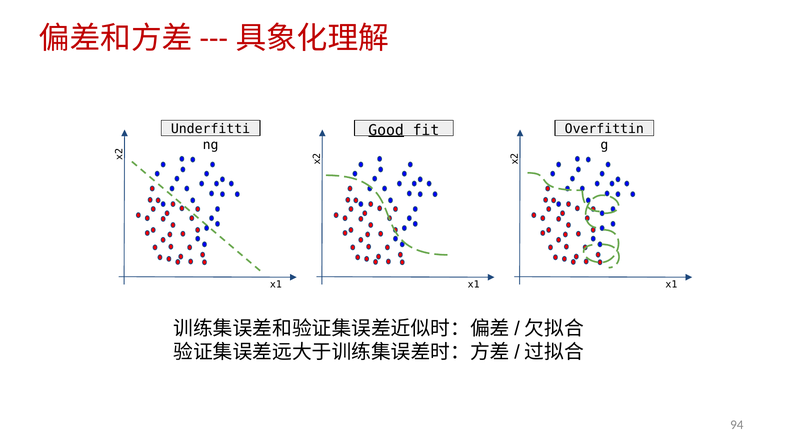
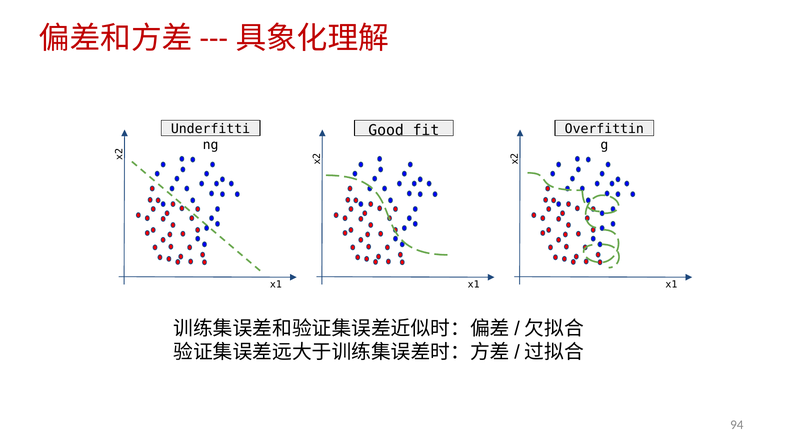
Good underline: present -> none (386, 130)
